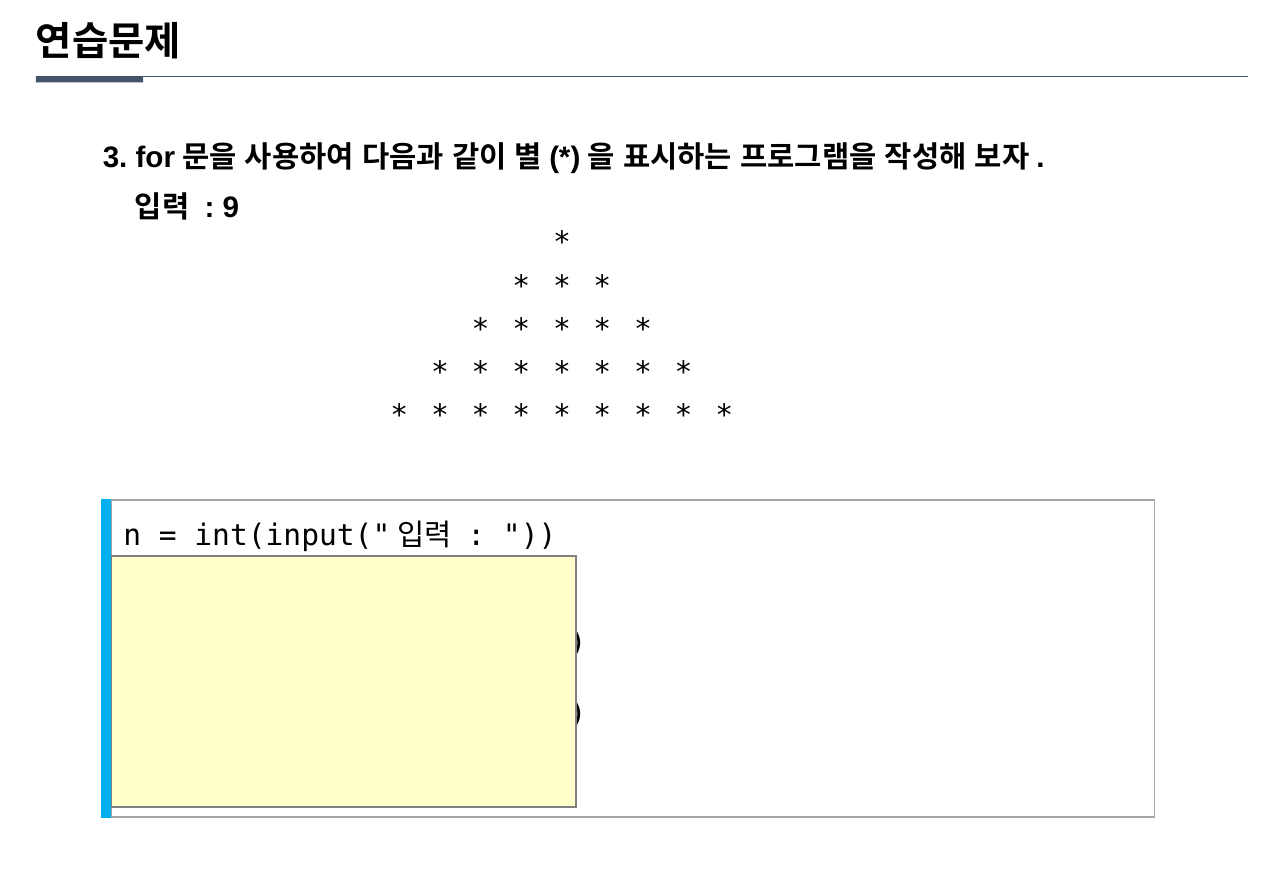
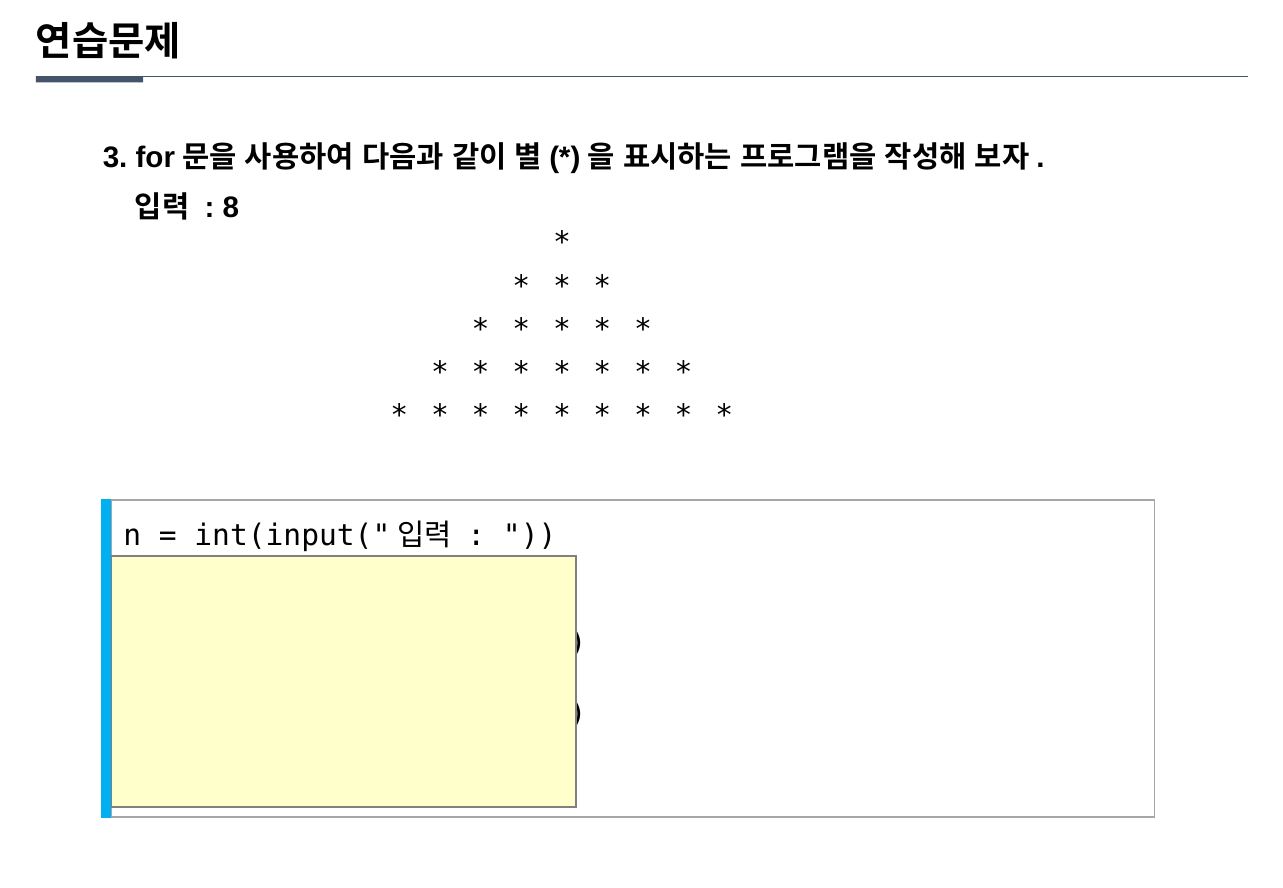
9: 9 -> 8 (231, 208)
